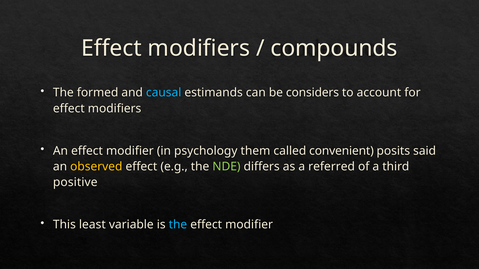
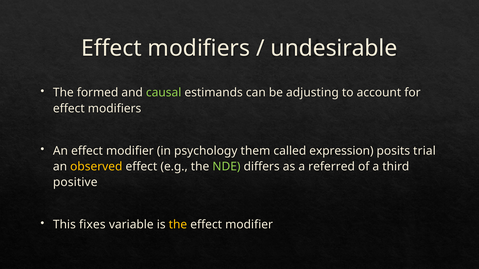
compounds: compounds -> undesirable (334, 49)
causal colour: light blue -> light green (164, 93)
considers: considers -> adjusting (312, 93)
convenient: convenient -> expression (341, 151)
said: said -> trial (424, 151)
least: least -> fixes (92, 225)
the colour: light blue -> yellow (178, 225)
